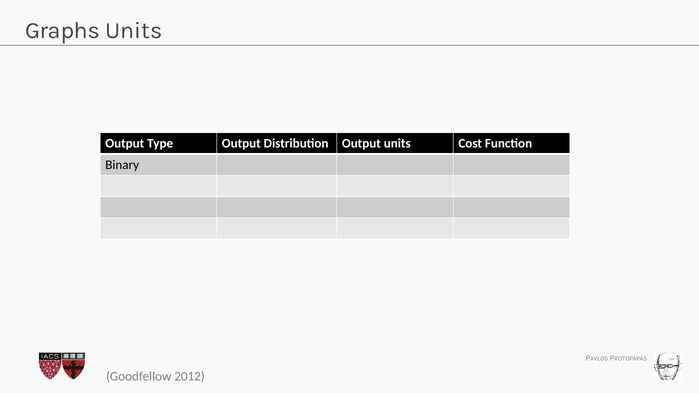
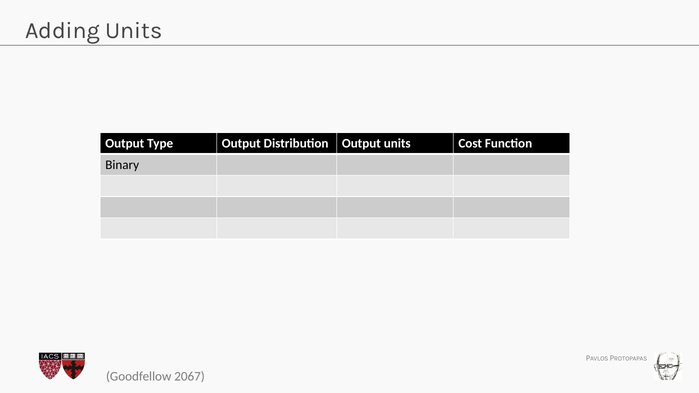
Graphs: Graphs -> Adding (62, 31)
2012: 2012 -> 2067 (190, 377)
